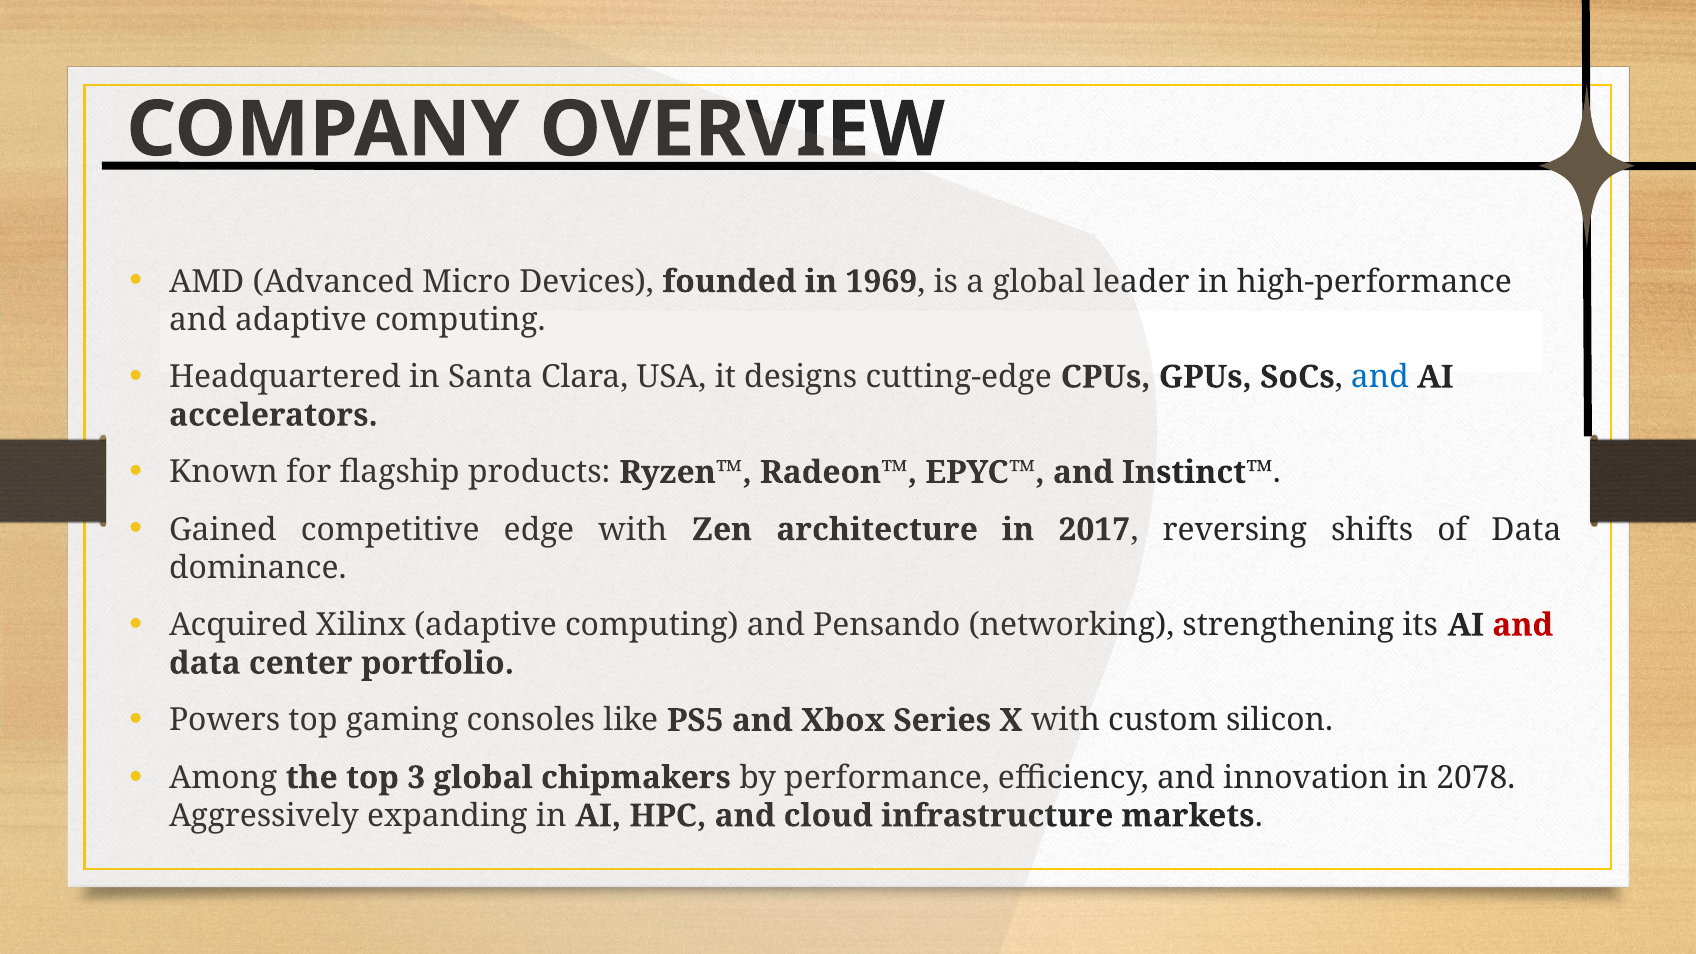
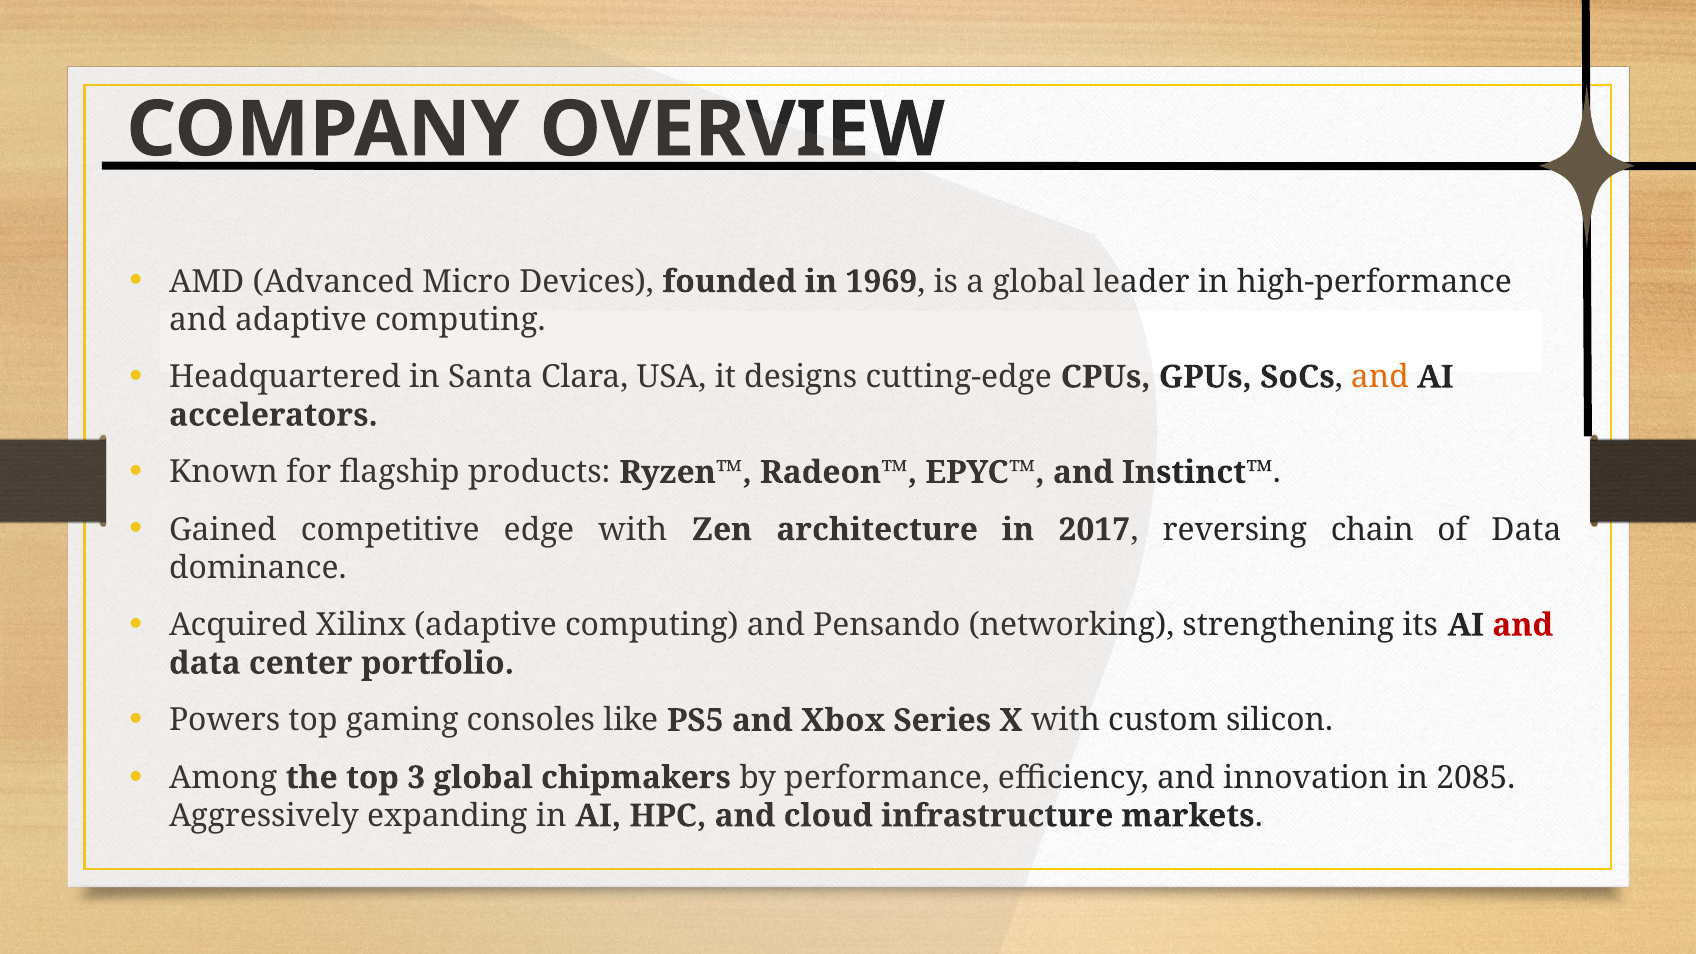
and colour: blue -> orange (1380, 377)
shifts: shifts -> chain (1372, 530)
2078: 2078 -> 2085 (1476, 778)
